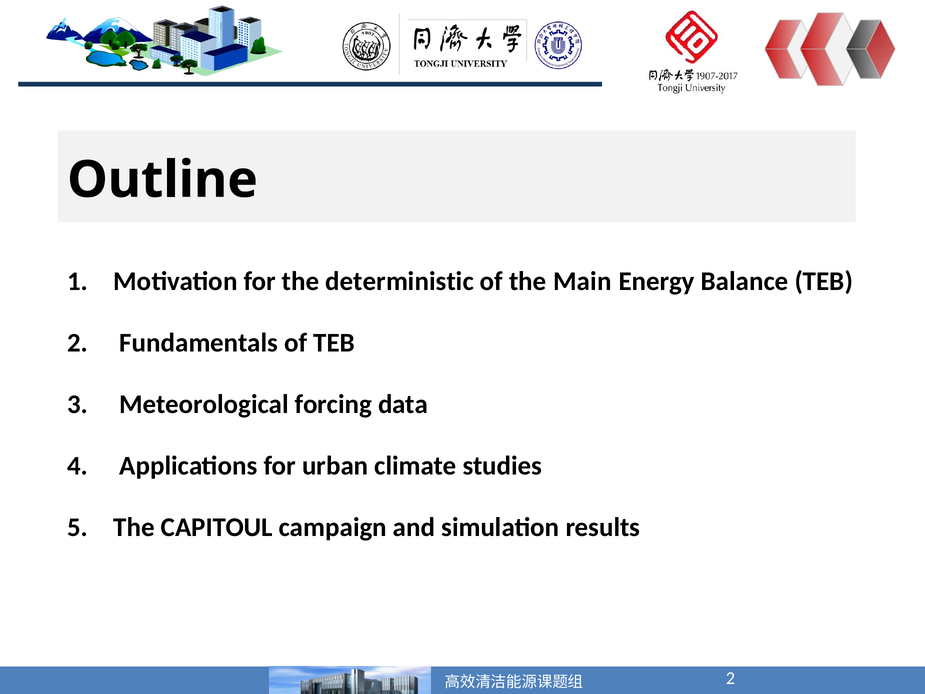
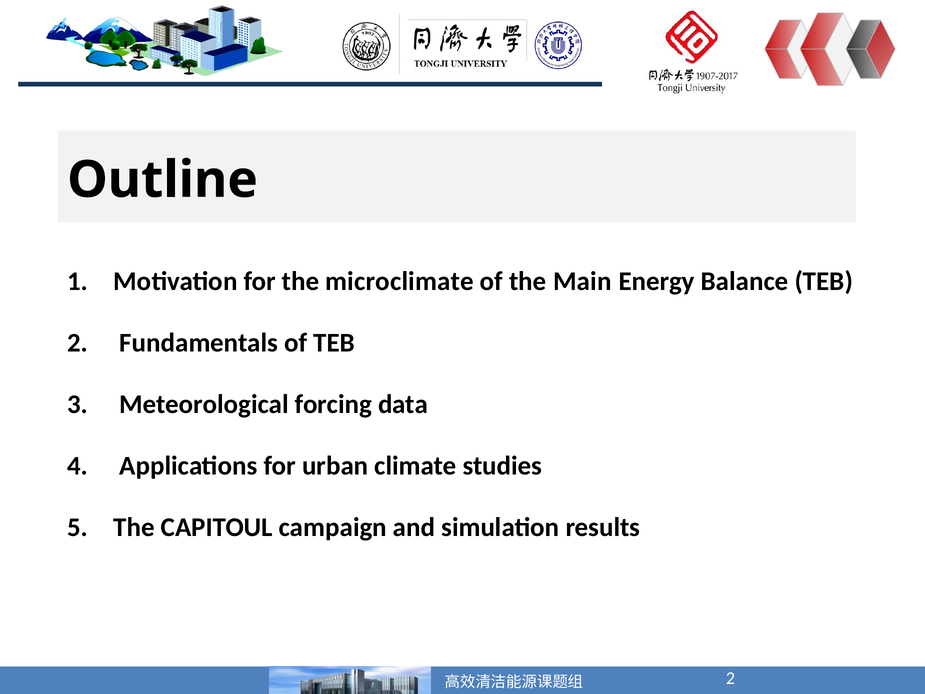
deterministic: deterministic -> microclimate (400, 281)
